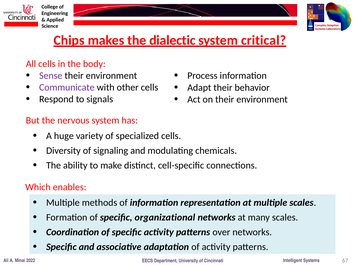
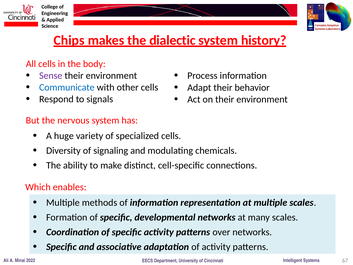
critical: critical -> history (264, 40)
Communicate colour: purple -> blue (67, 87)
organizational: organizational -> developmental (165, 217)
